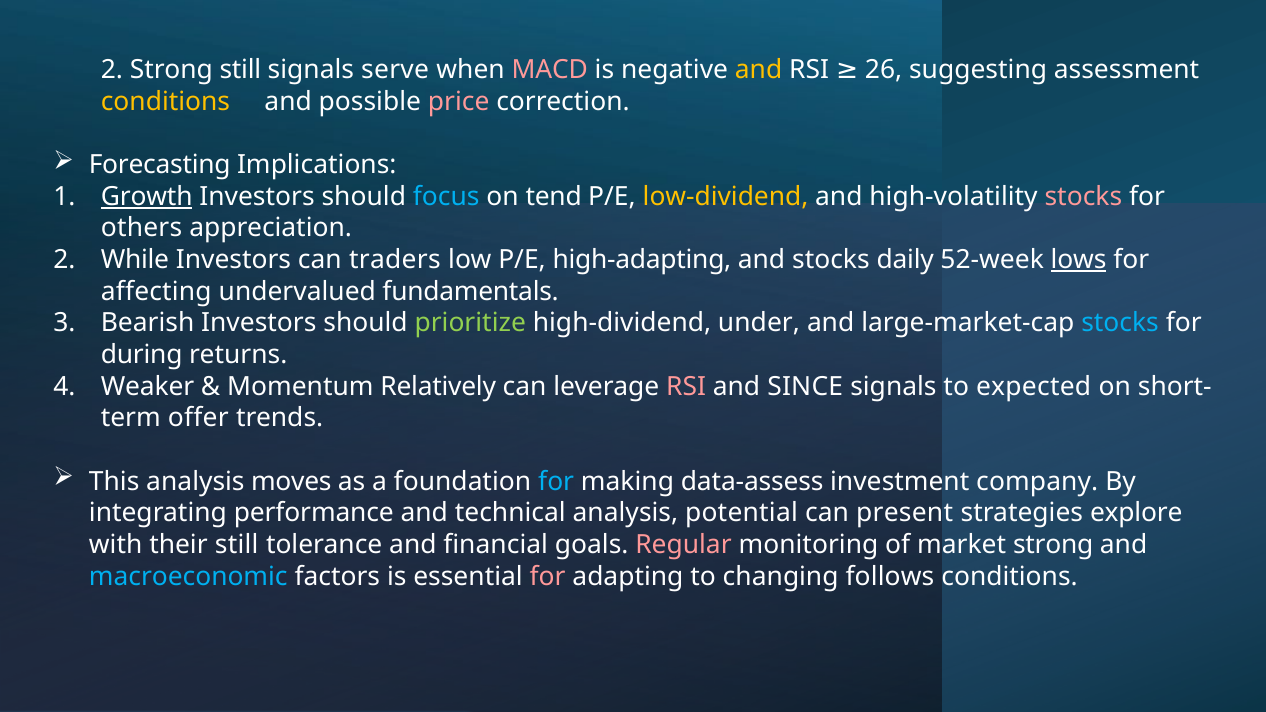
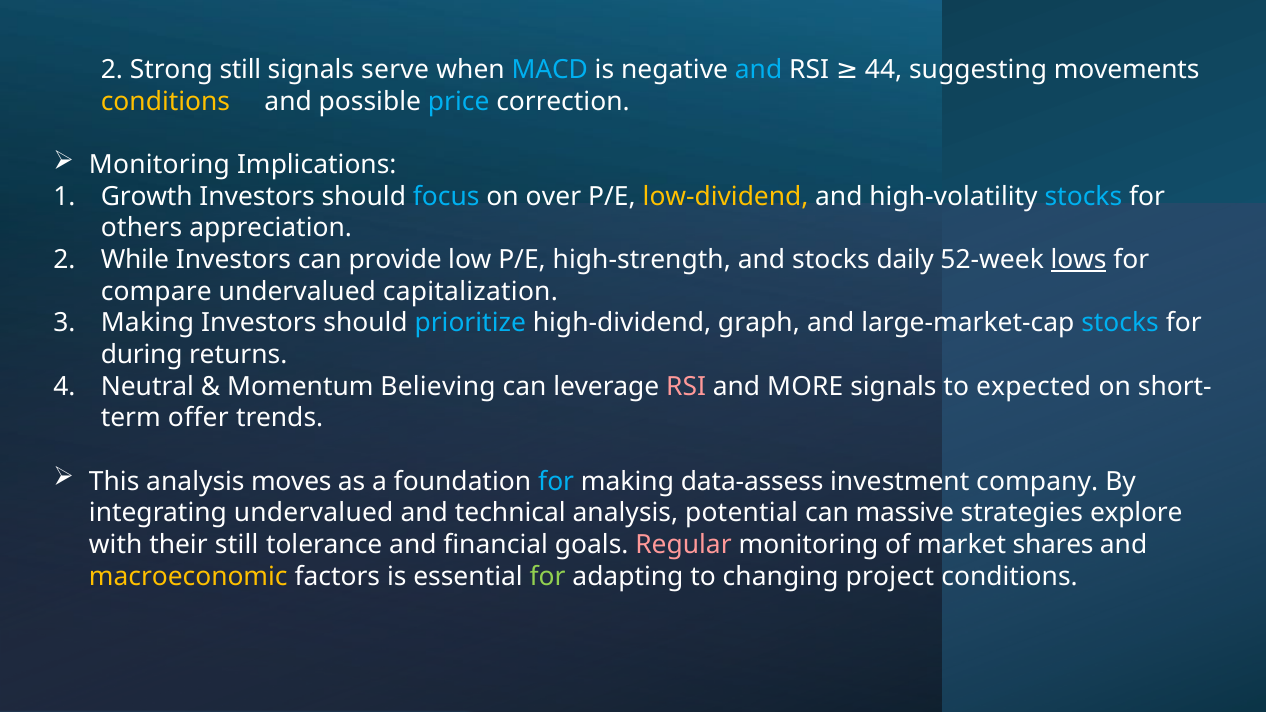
MACD colour: pink -> light blue (550, 70)
and colour: yellow -> light blue (759, 70)
26: 26 -> 44 (884, 70)
assessment: assessment -> movements (1127, 70)
price colour: pink -> light blue (459, 101)
Forecasting: Forecasting -> Monitoring (159, 165)
Growth underline: present -> none (147, 196)
tend: tend -> over (553, 196)
stocks colour: pink -> light blue (1083, 196)
traders: traders -> provide (395, 260)
high-adapting: high-adapting -> high-strength (642, 260)
affecting: affecting -> compare (156, 291)
fundamentals: fundamentals -> capitalization (470, 291)
Bearish: Bearish -> Making (147, 323)
prioritize colour: light green -> light blue (470, 323)
under: under -> graph (759, 323)
Weaker: Weaker -> Neutral (147, 386)
Relatively: Relatively -> Believing (438, 386)
SINCE: SINCE -> MORE (805, 386)
integrating performance: performance -> undervalued (314, 513)
present: present -> massive (905, 513)
market strong: strong -> shares (1053, 545)
macroeconomic colour: light blue -> yellow (188, 576)
for colour: pink -> light green (548, 576)
follows: follows -> project (890, 576)
